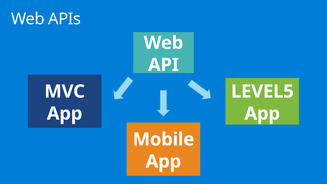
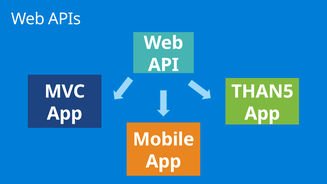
LEVEL5: LEVEL5 -> THAN5 (262, 91)
